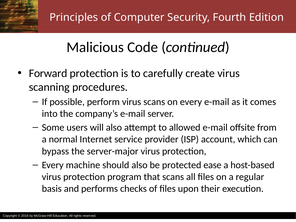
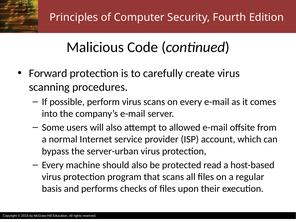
server-major: server-major -> server-urban (113, 151)
ease: ease -> read (212, 165)
